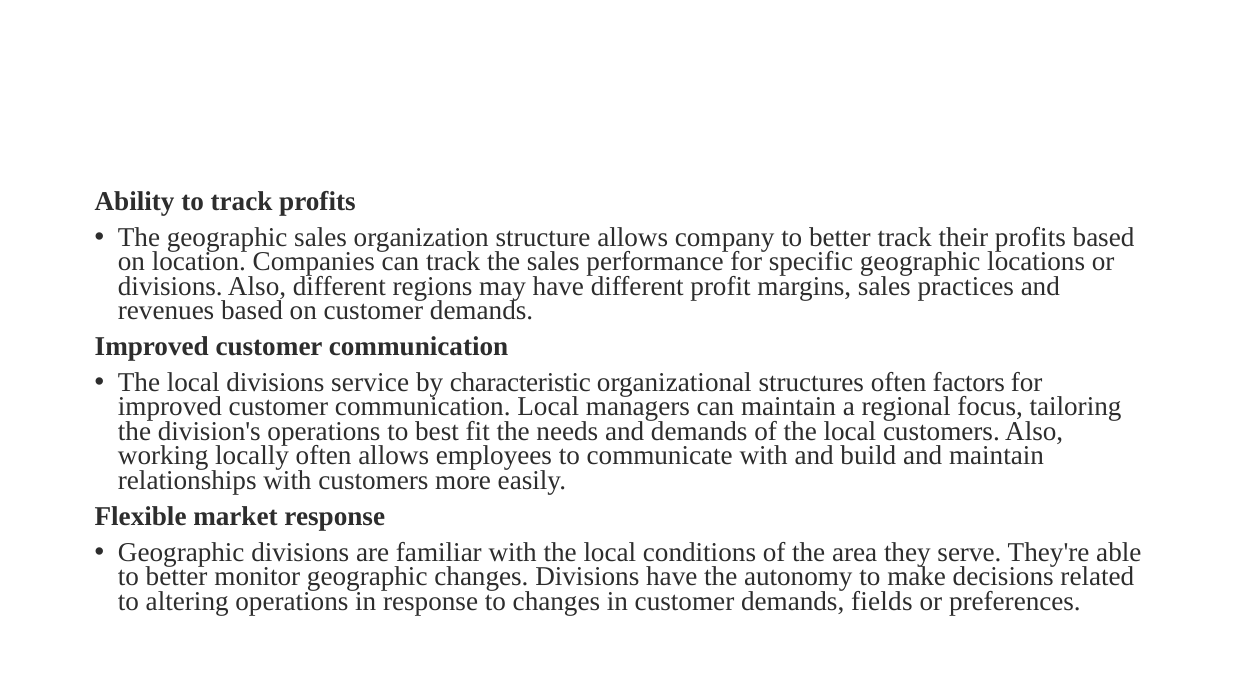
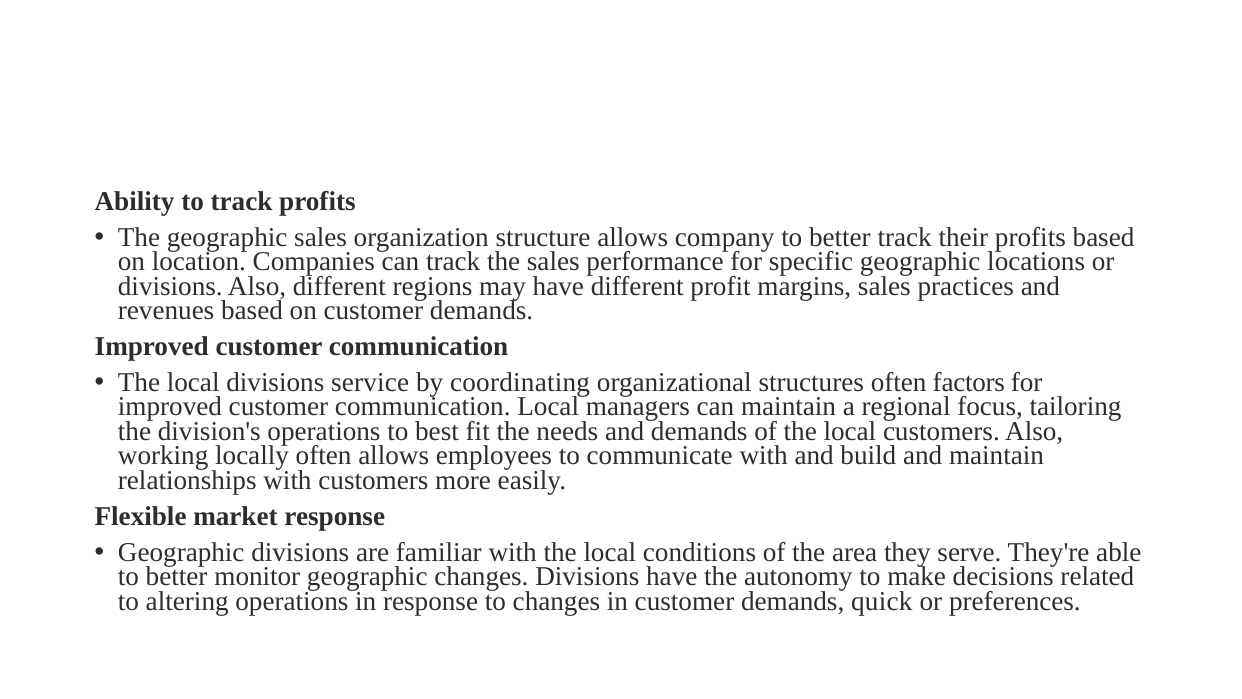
characteristic: characteristic -> coordinating (520, 382)
fields: fields -> quick (882, 601)
